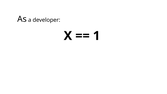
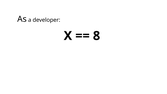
1: 1 -> 8 (97, 36)
